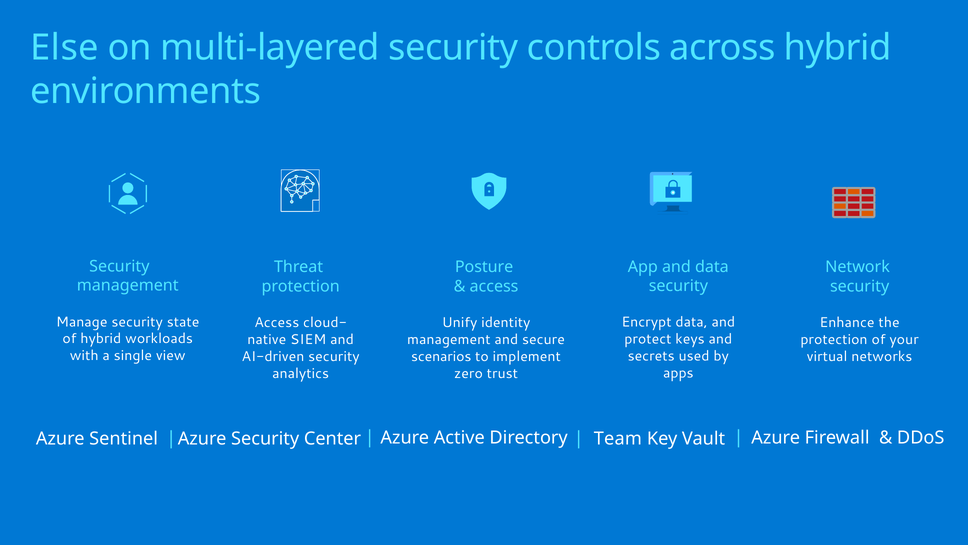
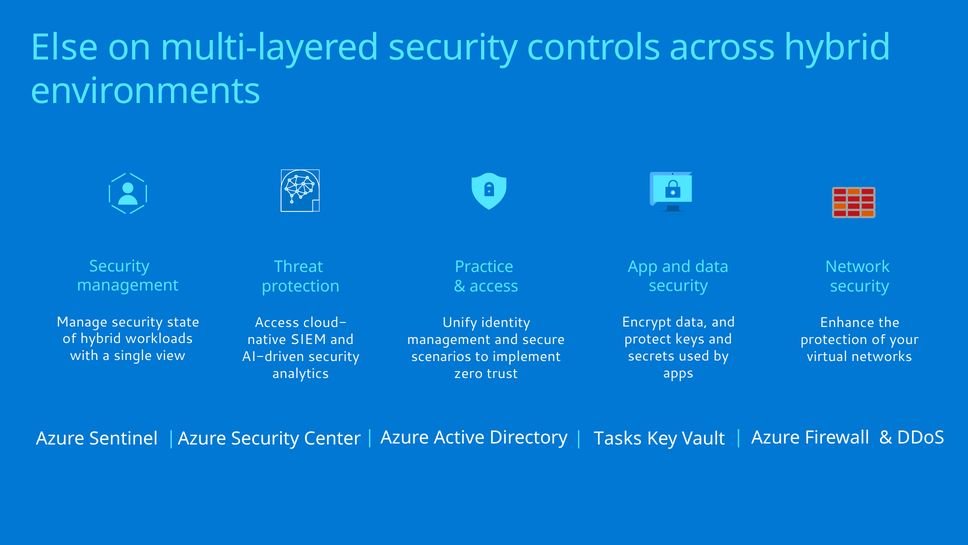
Posture: Posture -> Practice (484, 267)
Team: Team -> Tasks (618, 438)
